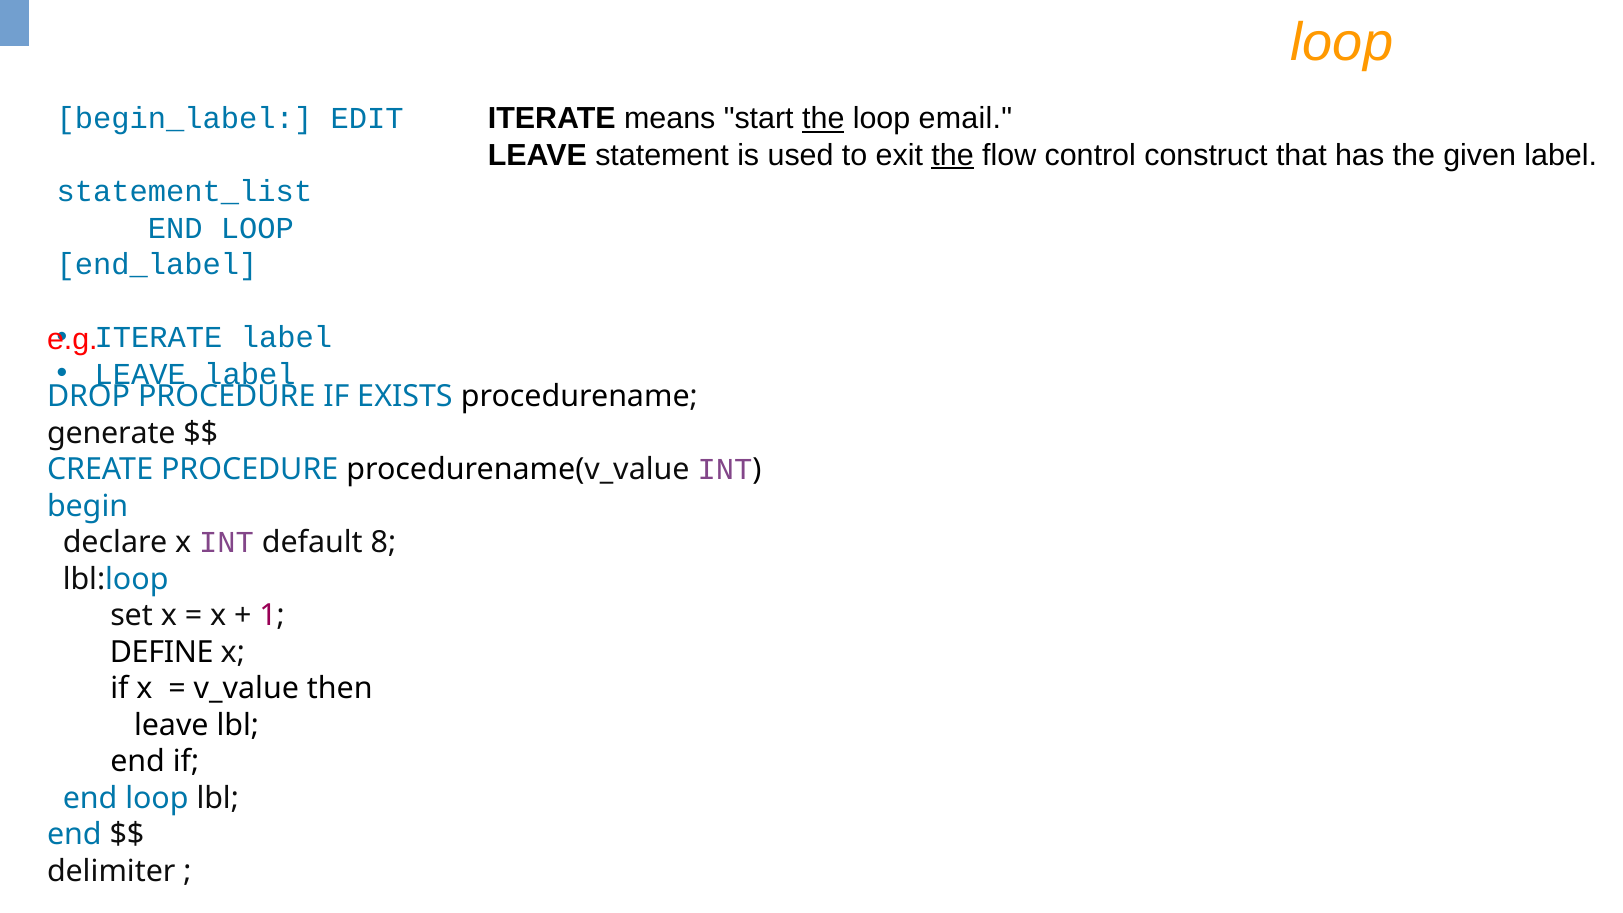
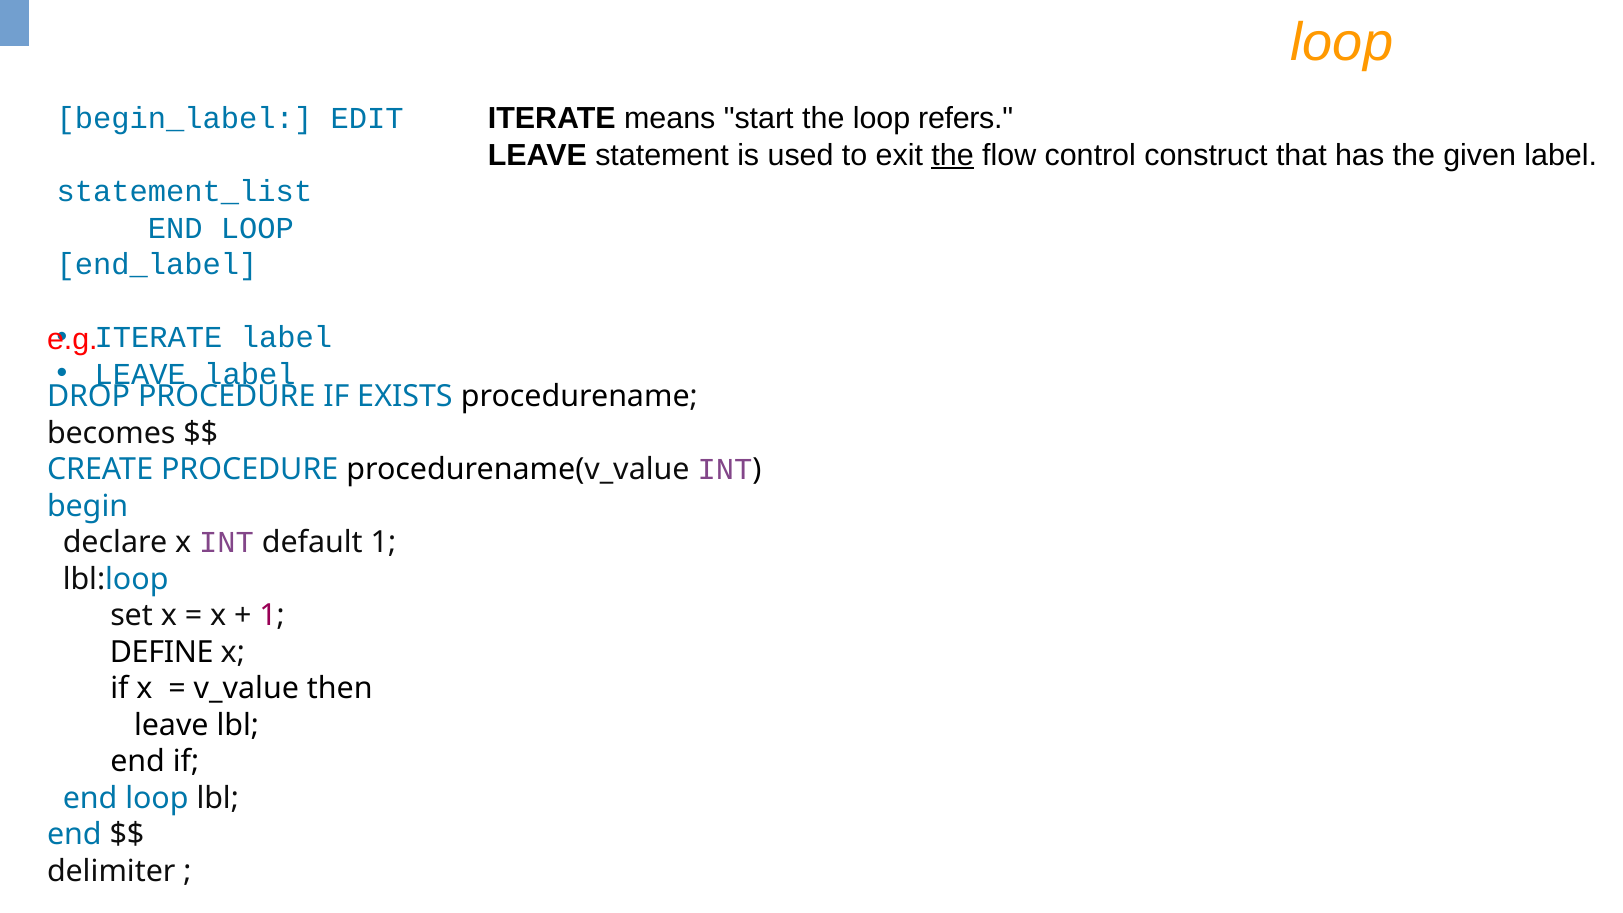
the underline: present -> none (823, 119)
email: email -> refers (966, 119)
generate: generate -> becomes (111, 433)
default 8: 8 -> 1 (383, 543)
